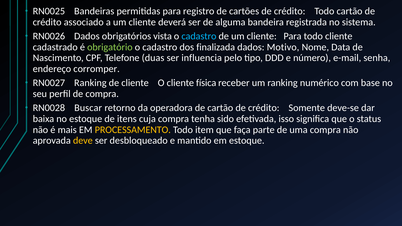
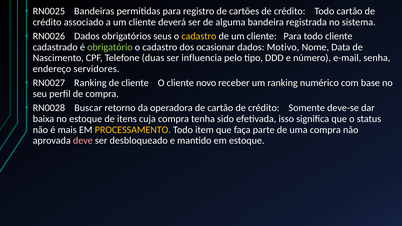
vista: vista -> seus (163, 36)
cadastro colour: light blue -> yellow (199, 36)
finalizada: finalizada -> ocasionar (216, 47)
corromper: corromper -> servidores (97, 69)
física: física -> novo (206, 83)
deve colour: yellow -> pink (83, 141)
